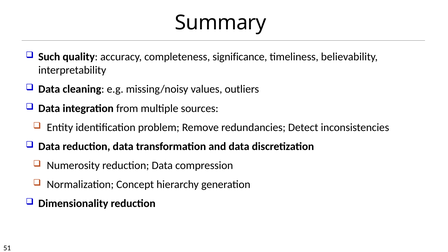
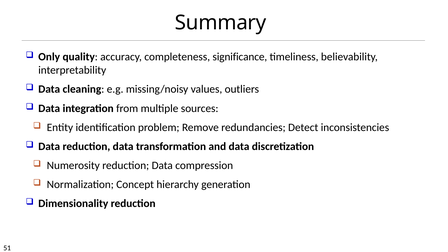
Such: Such -> Only (49, 57)
